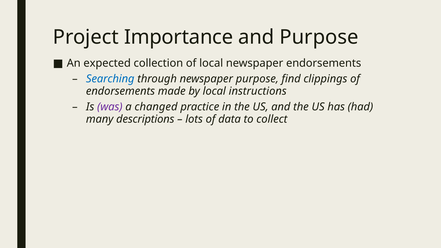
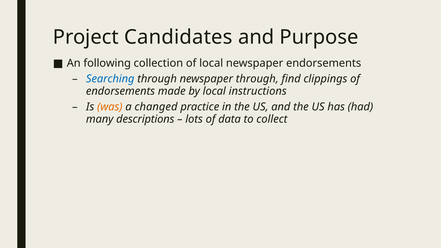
Importance: Importance -> Candidates (178, 37)
expected: expected -> following (107, 63)
newspaper purpose: purpose -> through (257, 79)
was colour: purple -> orange (110, 107)
